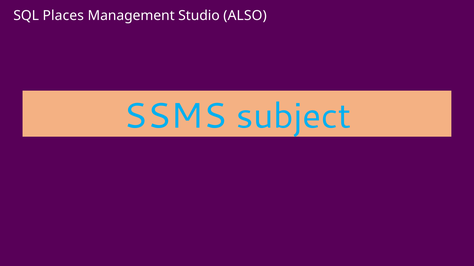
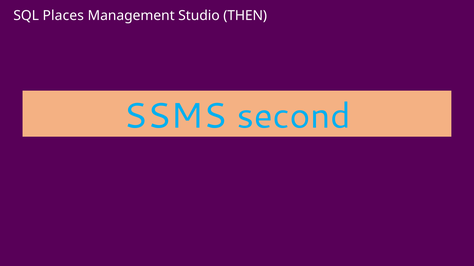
ALSO: ALSO -> THEN (245, 16)
subject: subject -> second (294, 116)
